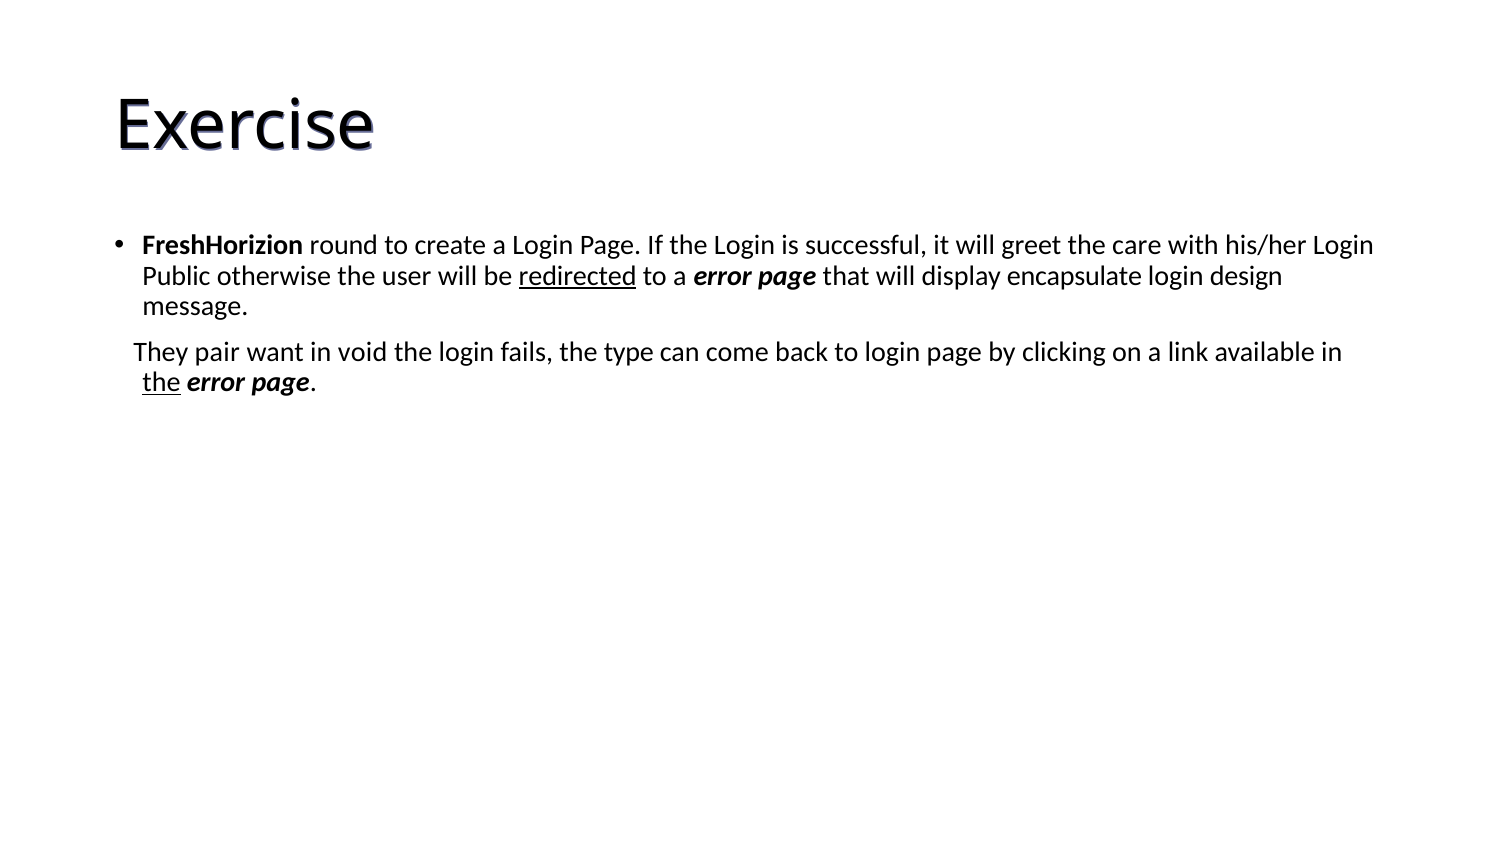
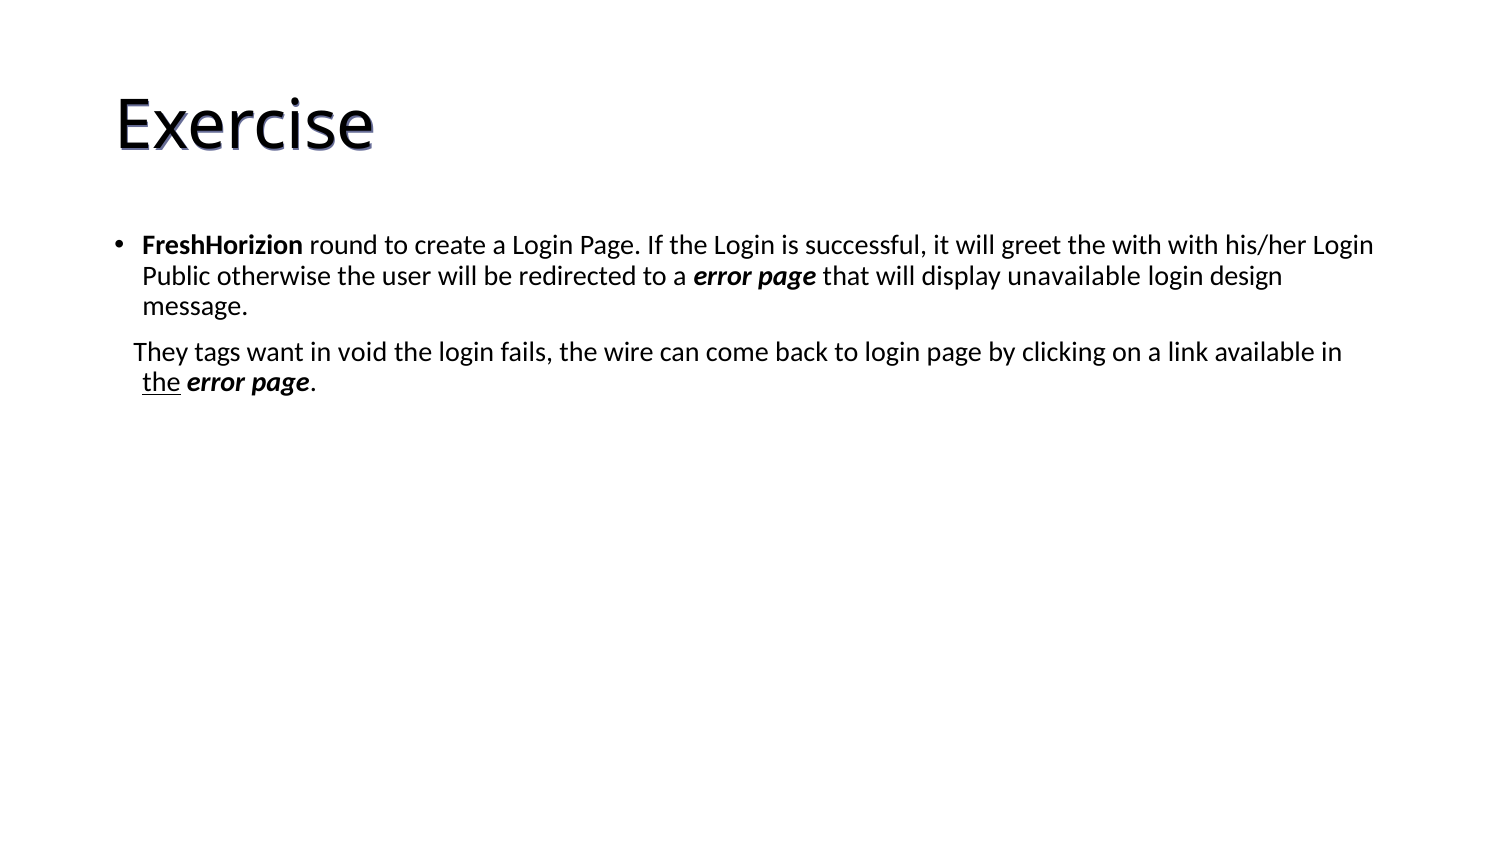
the care: care -> with (1137, 245)
redirected underline: present -> none (578, 276)
encapsulate: encapsulate -> unavailable (1074, 276)
pair: pair -> tags (218, 352)
type: type -> wire (629, 352)
